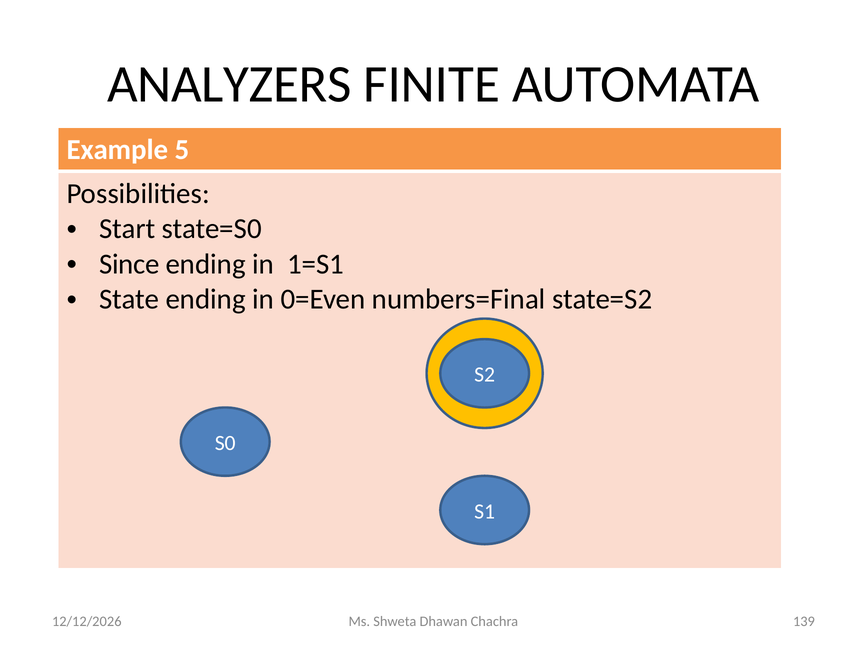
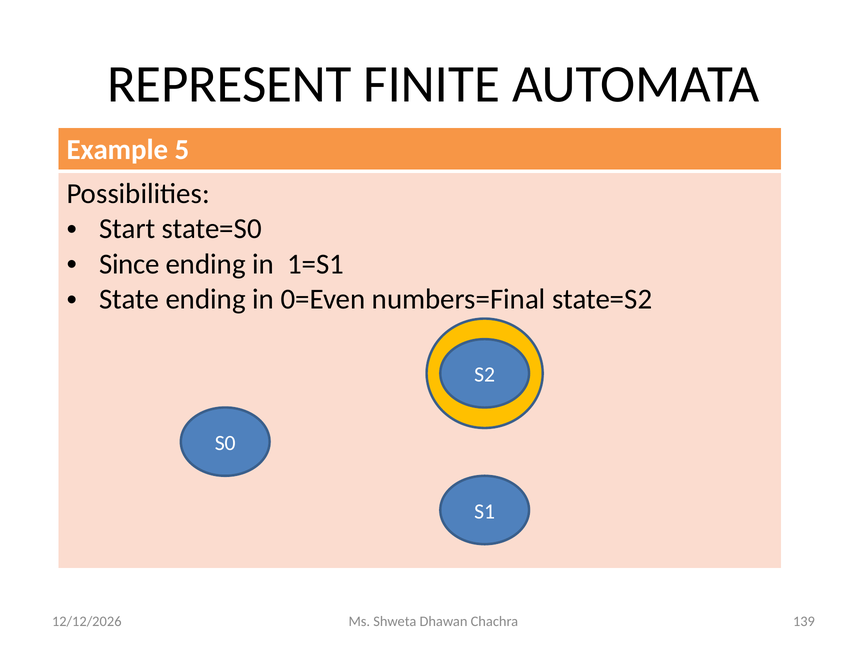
ANALYZERS: ANALYZERS -> REPRESENT (229, 84)
